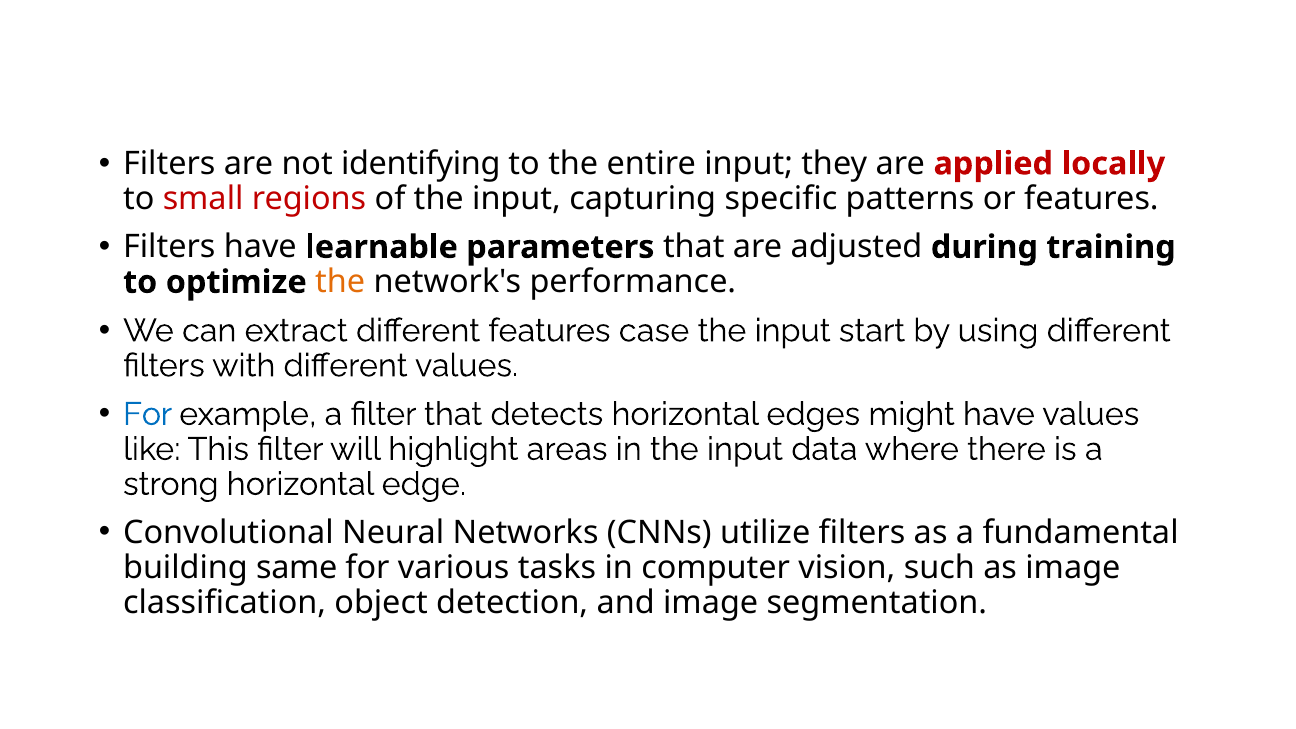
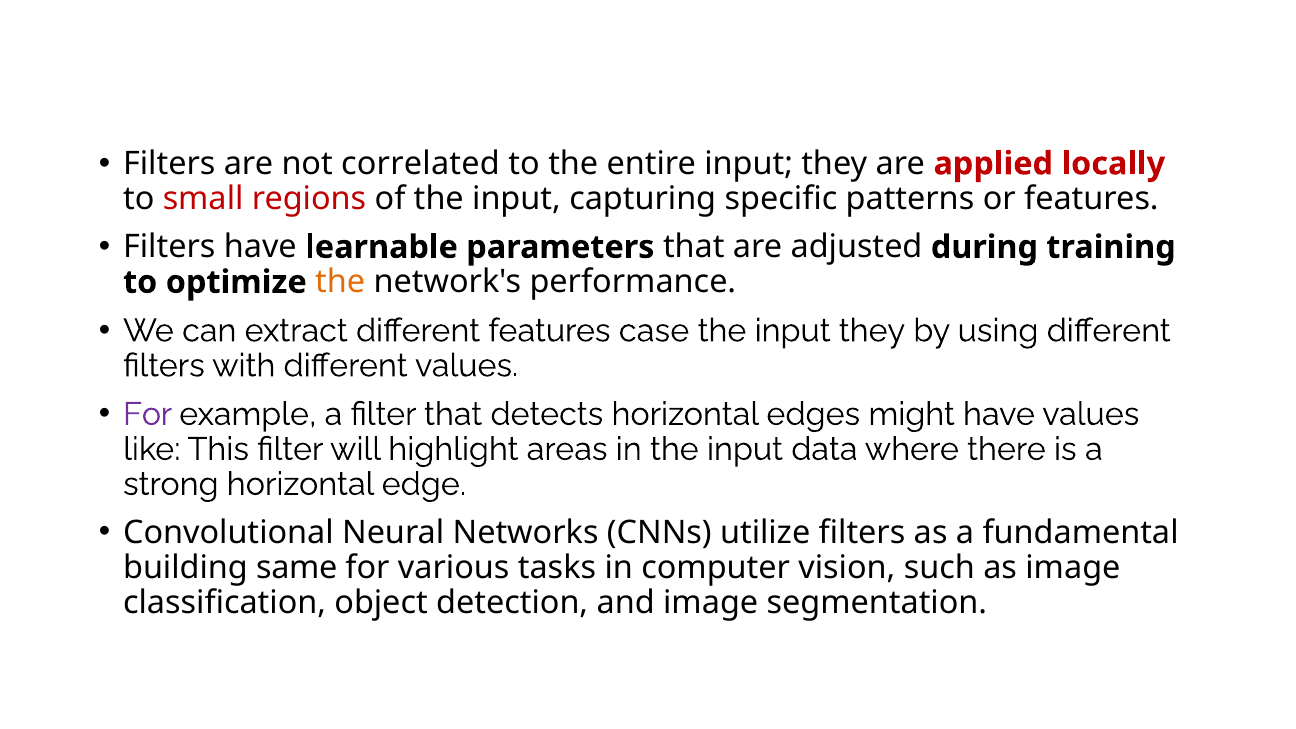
identifying: identifying -> correlated (420, 164)
the input start: start -> they (872, 331)
For colour: blue -> purple (148, 414)
